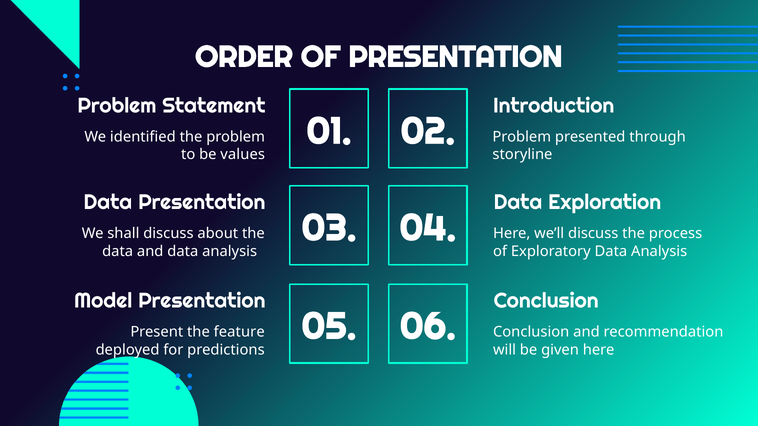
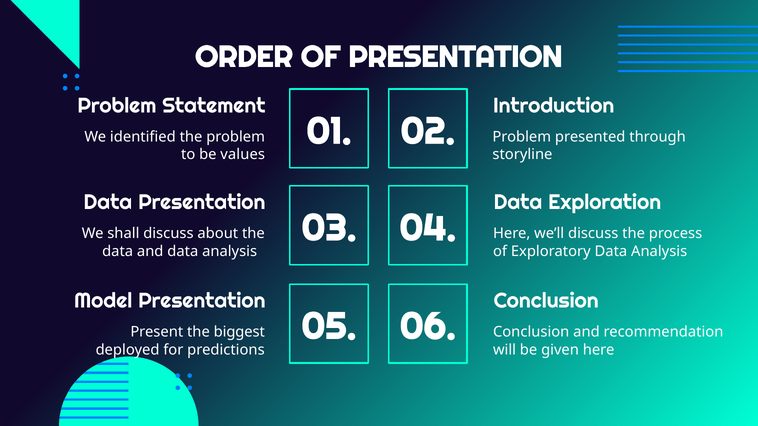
feature: feature -> biggest (239, 332)
